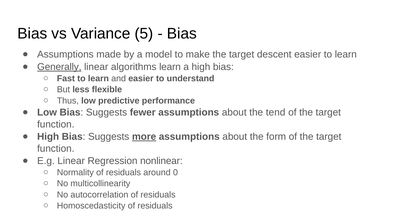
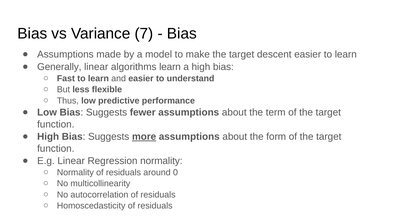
5: 5 -> 7 (144, 33)
Generally underline: present -> none (59, 67)
tend: tend -> term (276, 113)
Regression nonlinear: nonlinear -> normality (161, 161)
